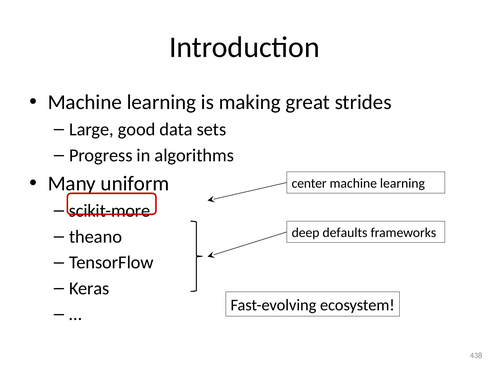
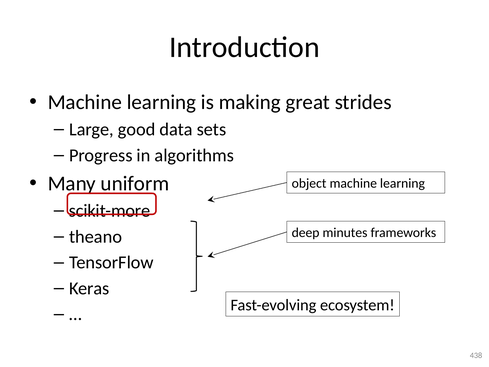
center: center -> object (309, 183)
defaults: defaults -> minutes (345, 233)
